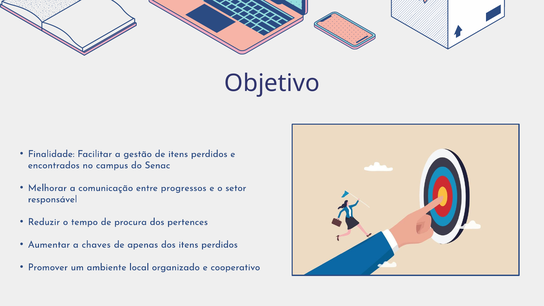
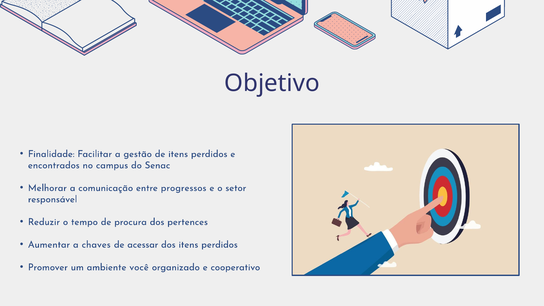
apenas: apenas -> acessar (143, 244)
local: local -> você (139, 267)
